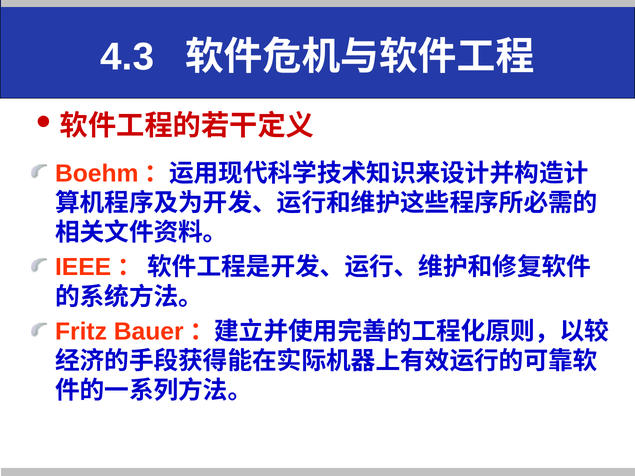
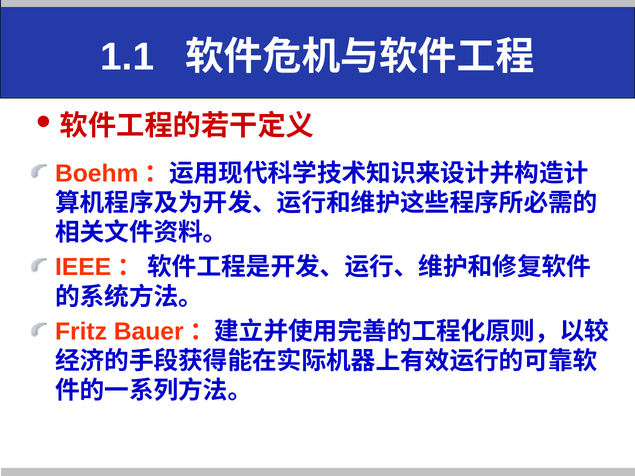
4.3: 4.3 -> 1.1 (127, 57)
